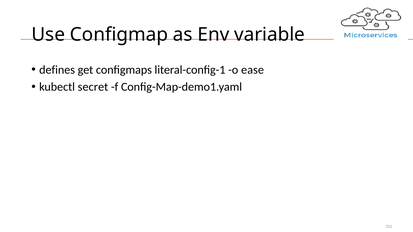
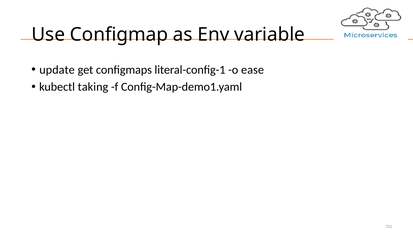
defines: defines -> update (57, 70)
secret: secret -> taking (93, 87)
